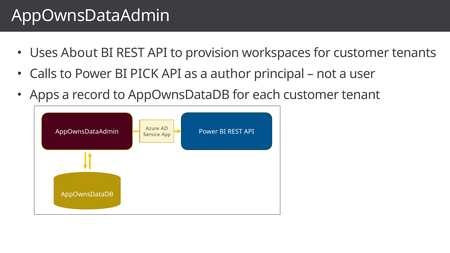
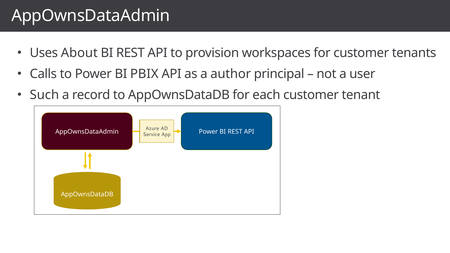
PICK: PICK -> PBIX (144, 74)
Apps: Apps -> Such (44, 95)
